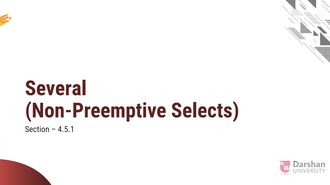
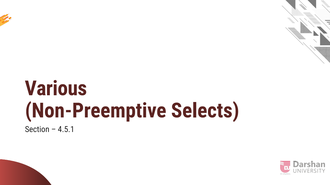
Several: Several -> Various (56, 89)
